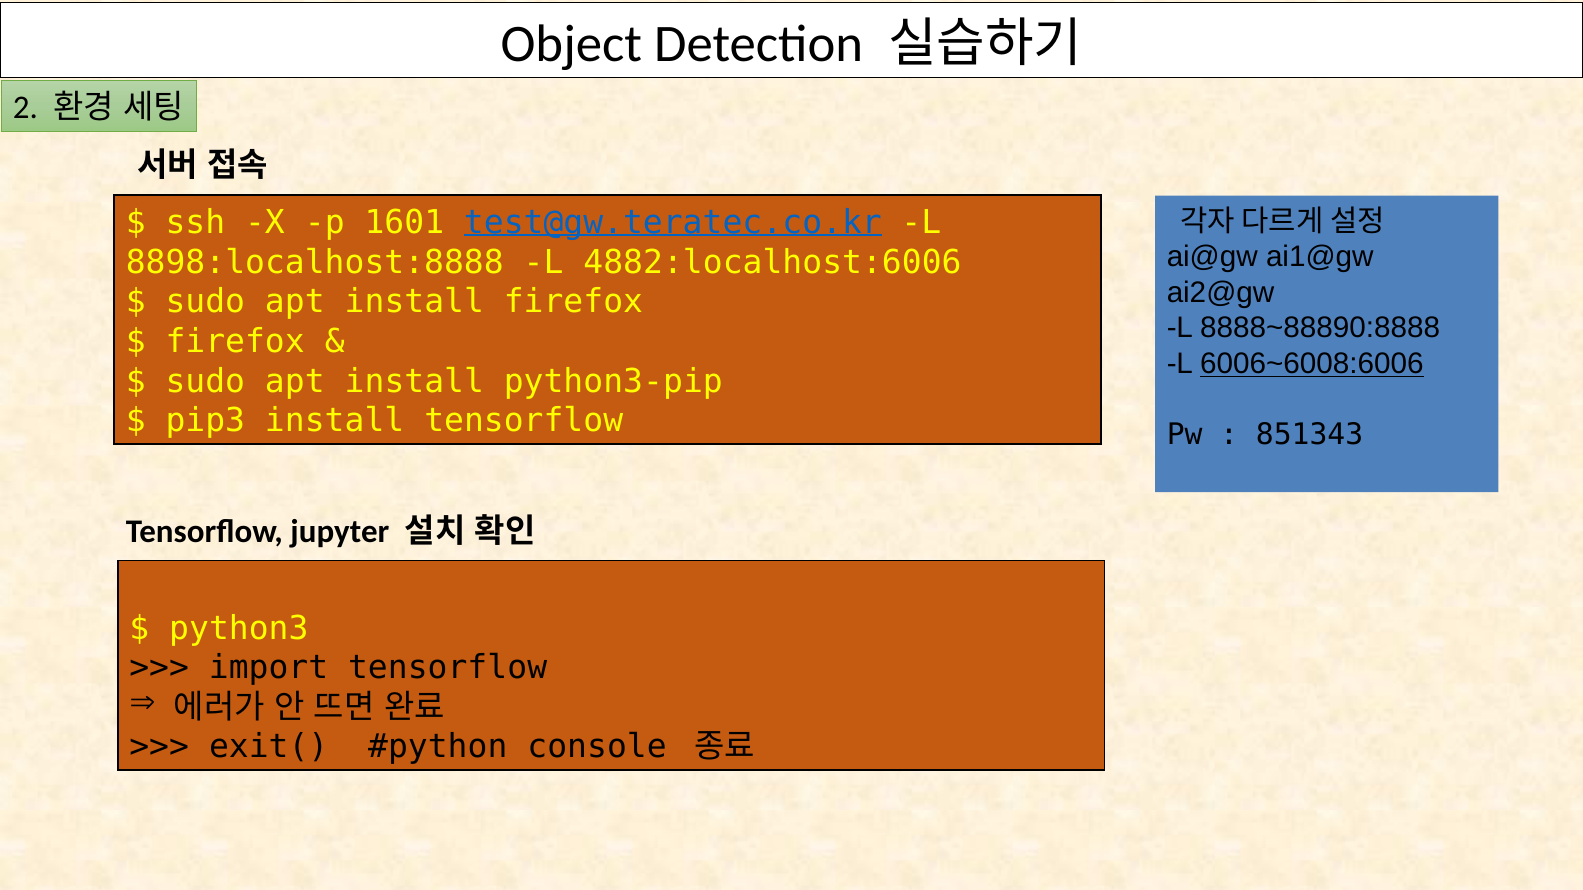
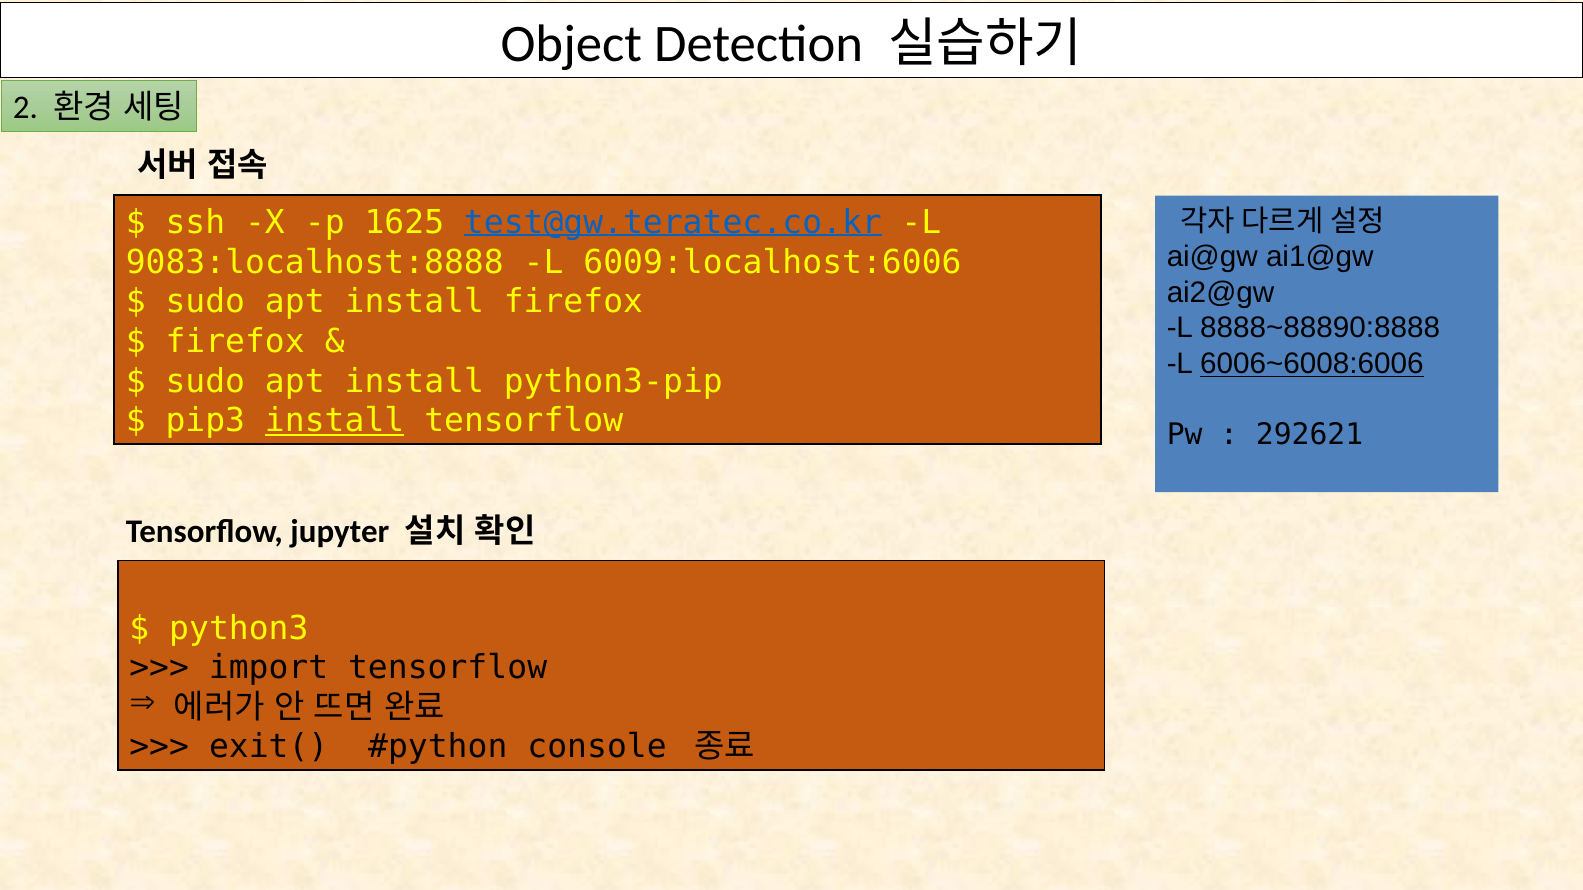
1601: 1601 -> 1625 (404, 223)
8898:localhost:8888: 8898:localhost:8888 -> 9083:localhost:8888 (315, 263)
4882:localhost:6006: 4882:localhost:6006 -> 6009:localhost:6006 (773, 263)
install underline: none -> present (335, 421)
851343: 851343 -> 292621 (1310, 435)
